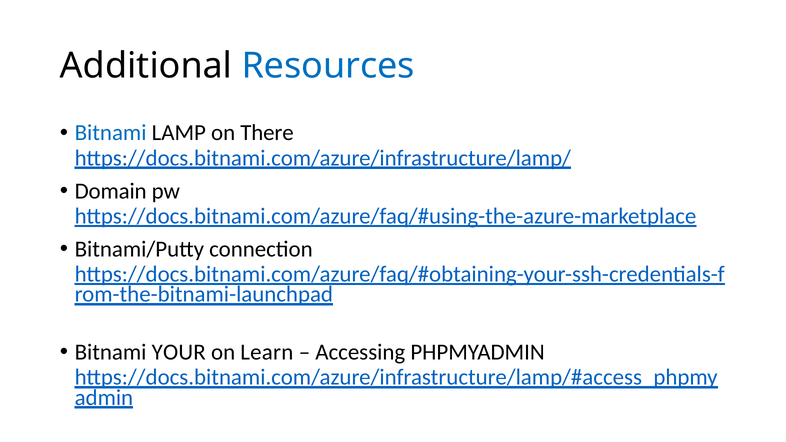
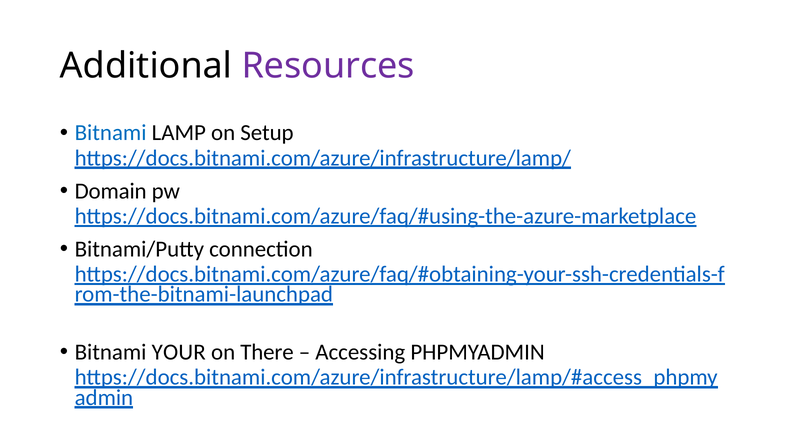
Resources colour: blue -> purple (328, 66)
There: There -> Setup (267, 133)
Learn: Learn -> There (267, 352)
